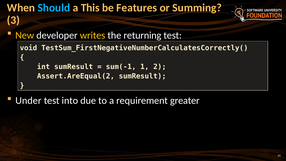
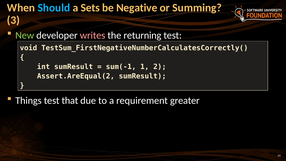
This: This -> Sets (90, 8)
Features: Features -> Negative (137, 8)
New colour: yellow -> light green (25, 35)
writes colour: yellow -> pink (93, 35)
Under: Under -> Things (28, 101)
into: into -> that (70, 101)
